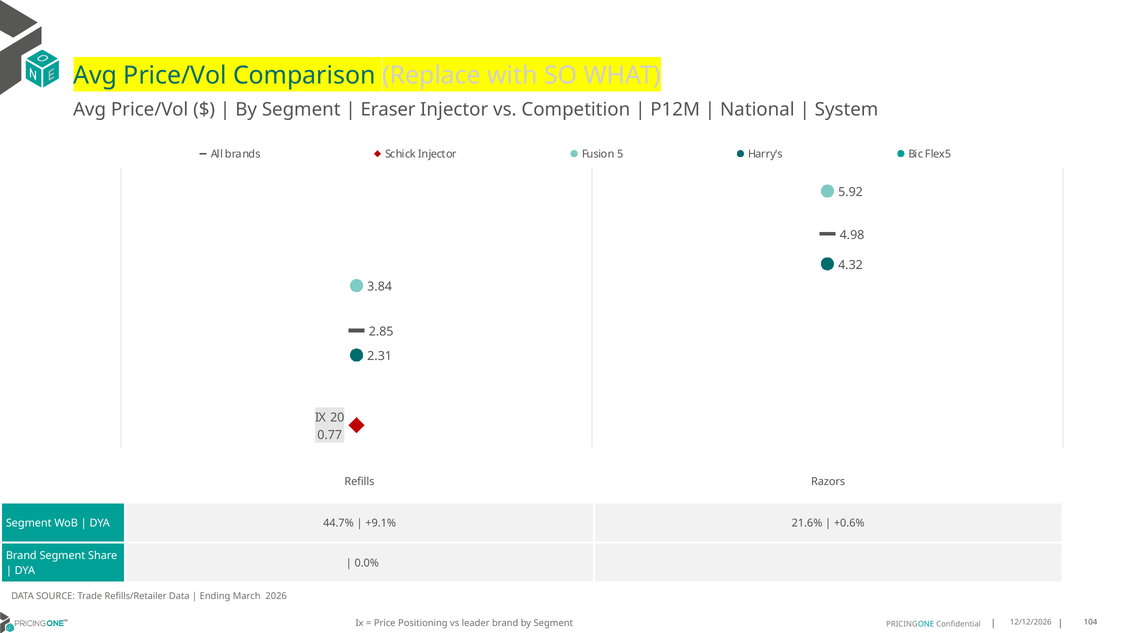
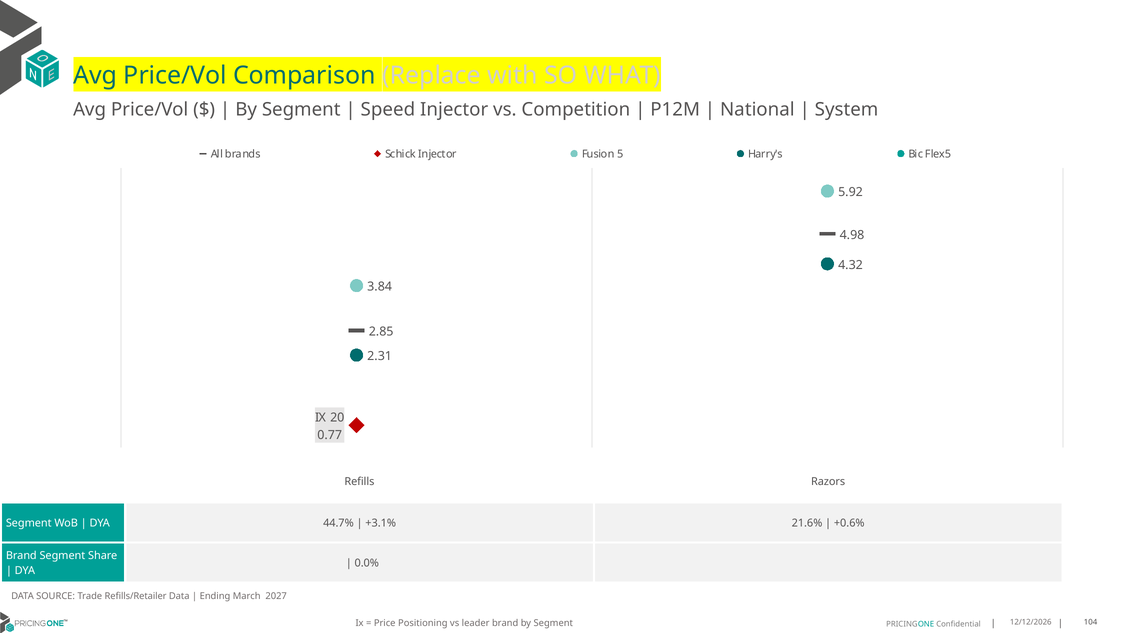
Eraser: Eraser -> Speed (388, 110)
+9.1%: +9.1% -> +3.1% (381, 523)
2026: 2026 -> 2027 (276, 596)
